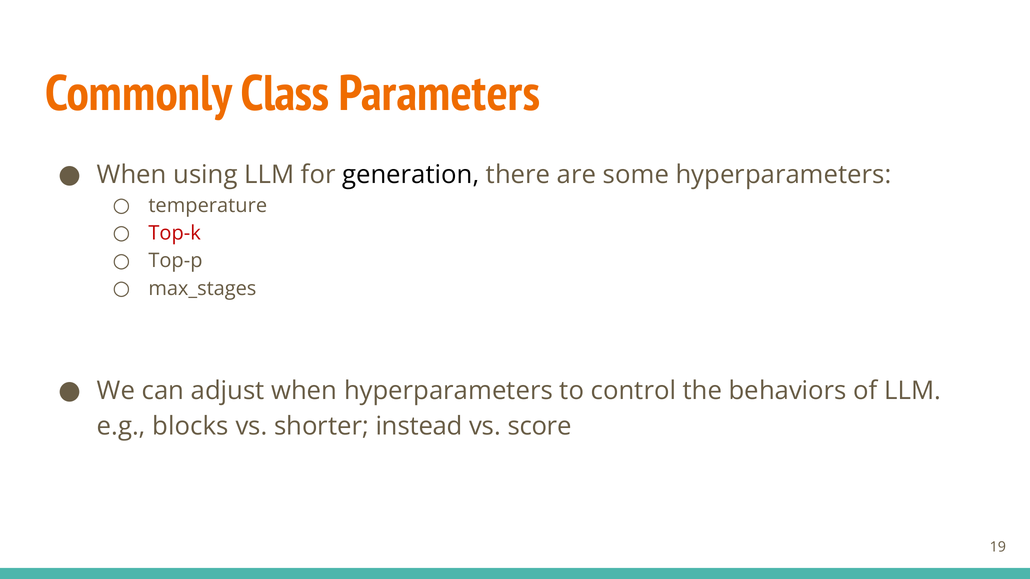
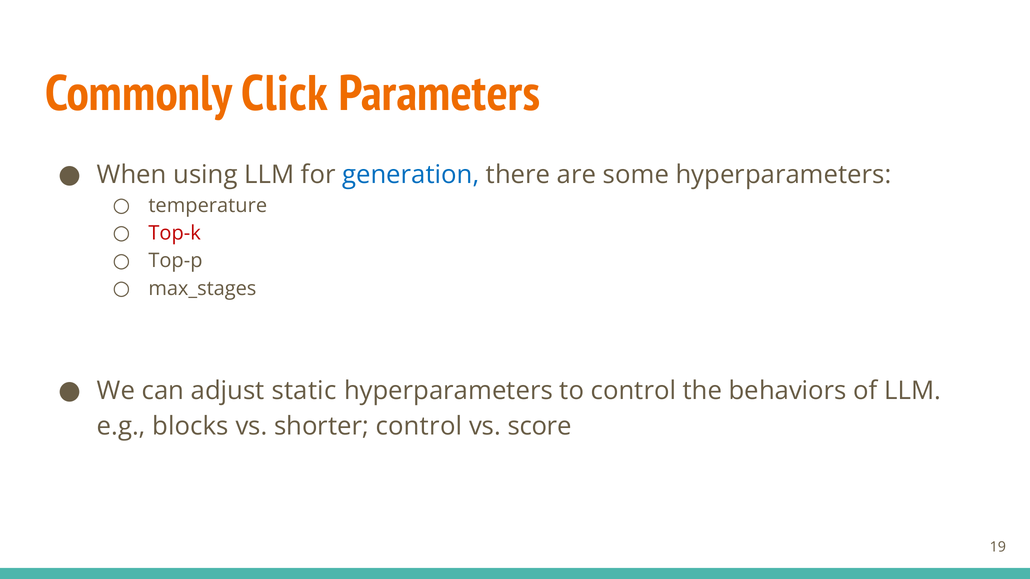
Class: Class -> Click (285, 94)
generation colour: black -> blue (411, 175)
adjust when: when -> static (304, 391)
shorter instead: instead -> control (419, 426)
